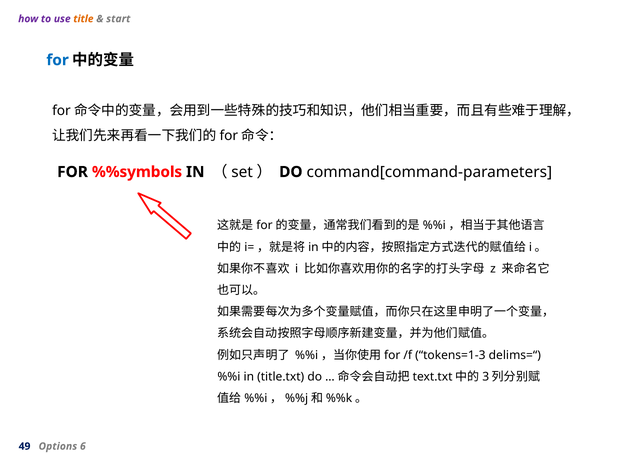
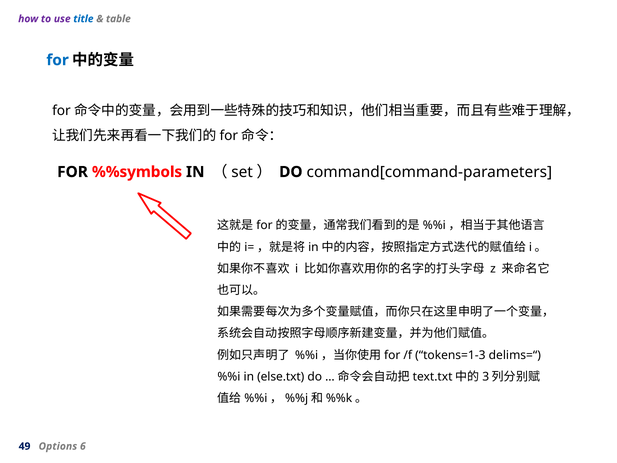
title colour: orange -> blue (83, 19)
start: start -> table (118, 19)
title.txt: title.txt -> else.txt (281, 377)
